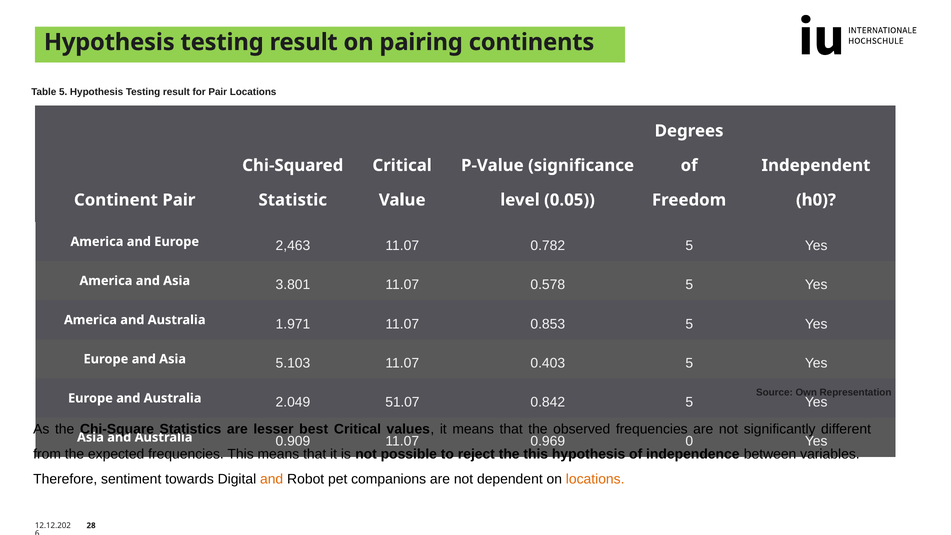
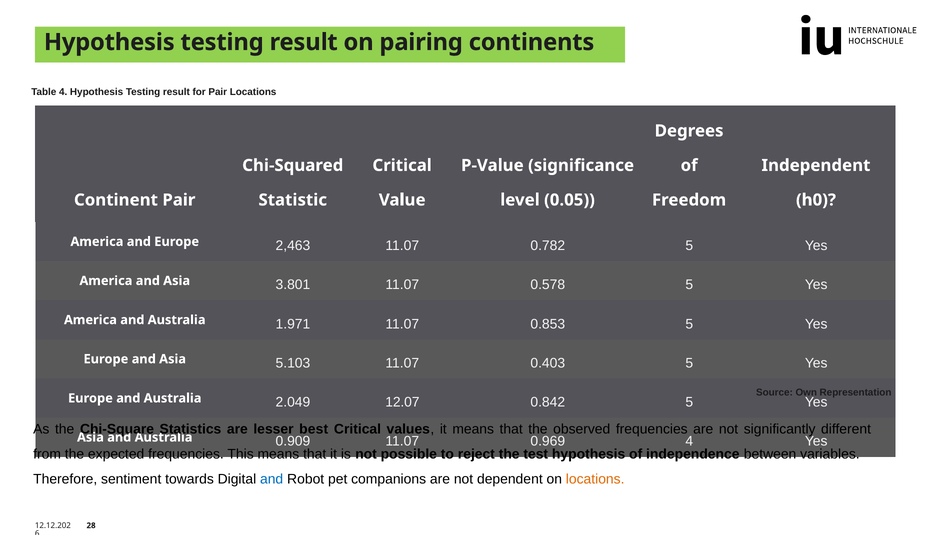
Table 5: 5 -> 4 (63, 92)
51.07: 51.07 -> 12.07 (402, 402)
0.969 0: 0 -> 4 (689, 441)
the this: this -> test (536, 454)
and colour: orange -> blue (272, 479)
